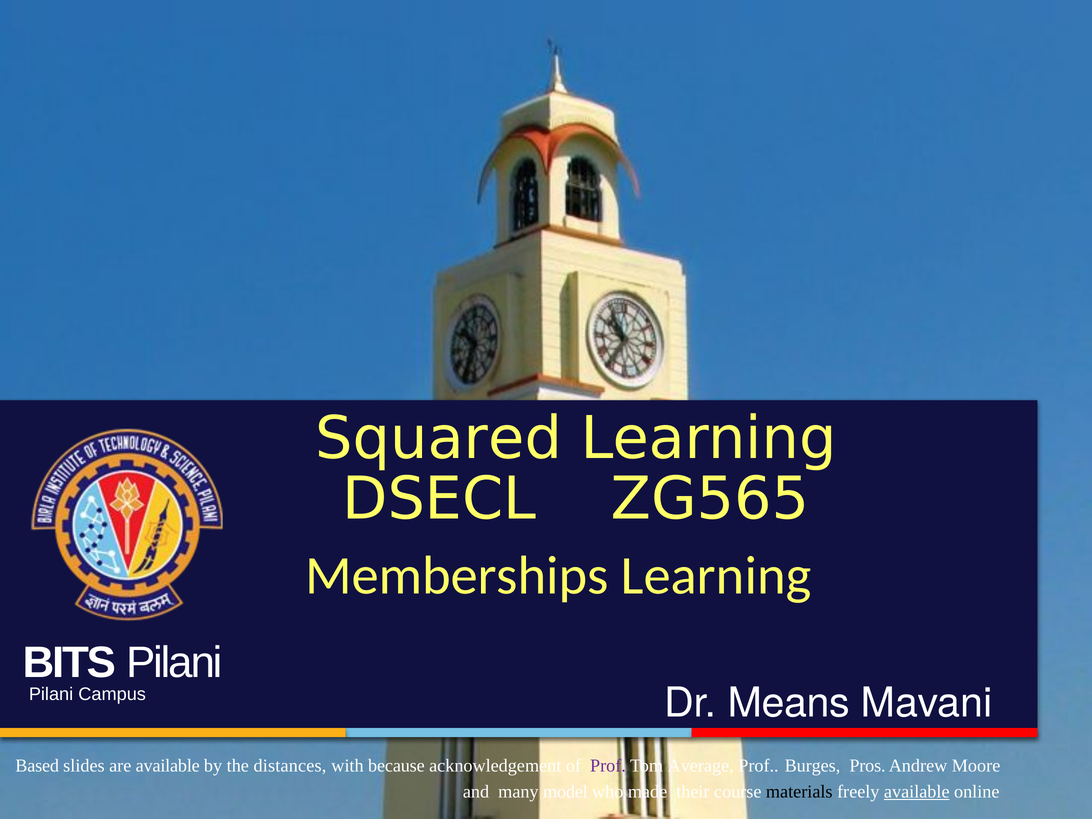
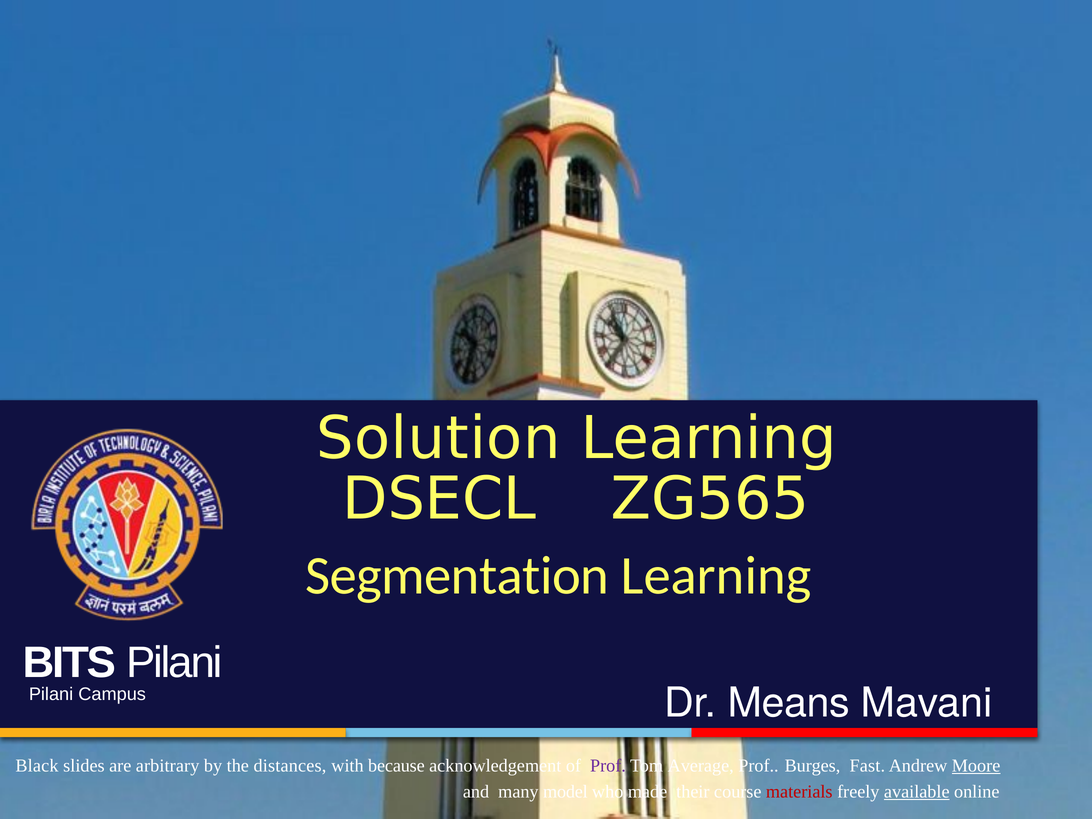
Squared: Squared -> Solution (438, 439)
Memberships: Memberships -> Segmentation (457, 576)
Based: Based -> Black (37, 766)
are available: available -> arbitrary (168, 766)
Pros: Pros -> Fast (867, 766)
Moore underline: none -> present (976, 766)
materials colour: black -> red (799, 792)
